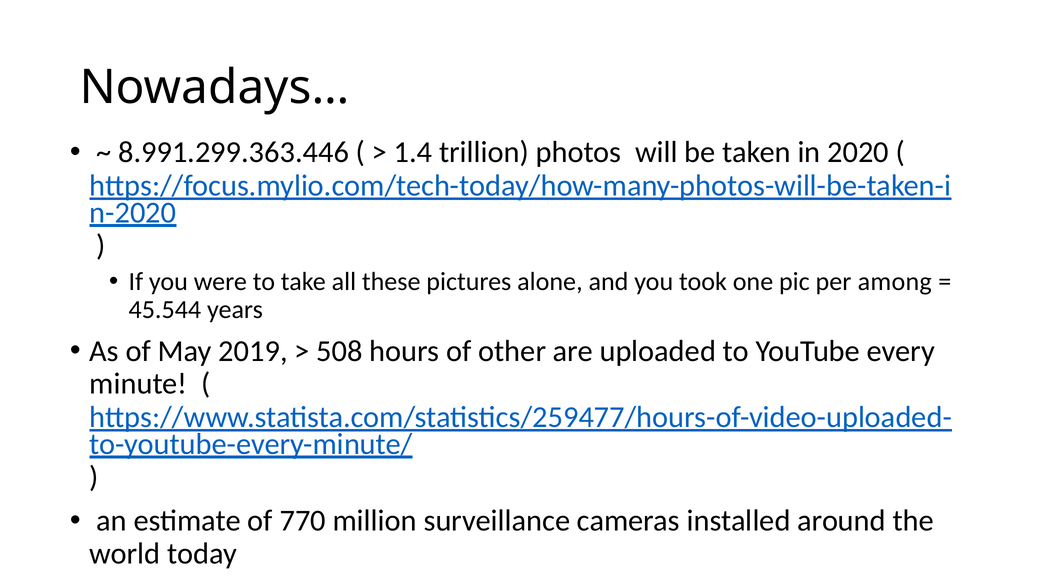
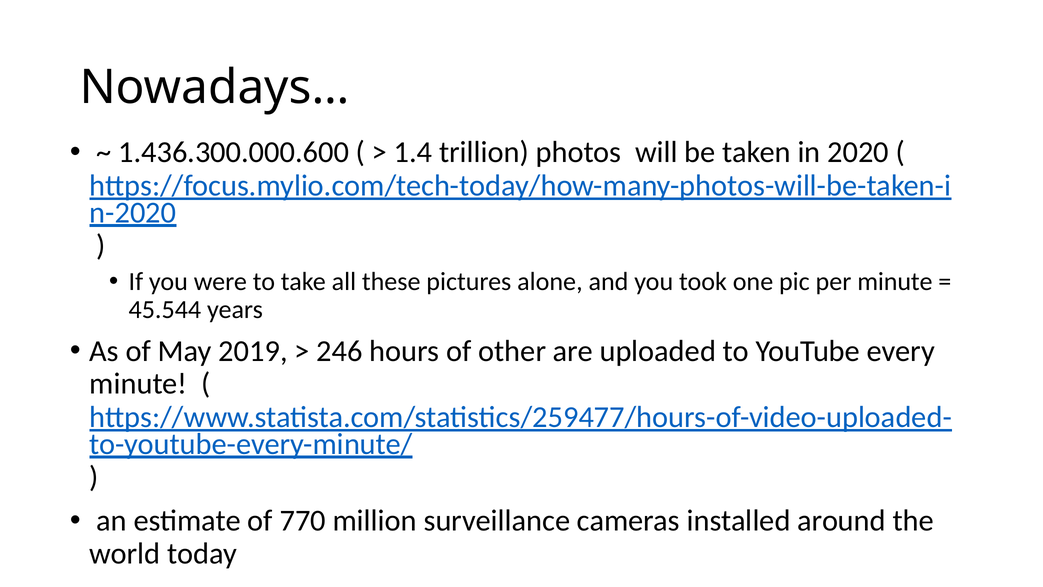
8.991.299.363.446: 8.991.299.363.446 -> 1.436.300.000.600 (234, 152)
per among: among -> minute (895, 281)
508: 508 -> 246 (339, 351)
